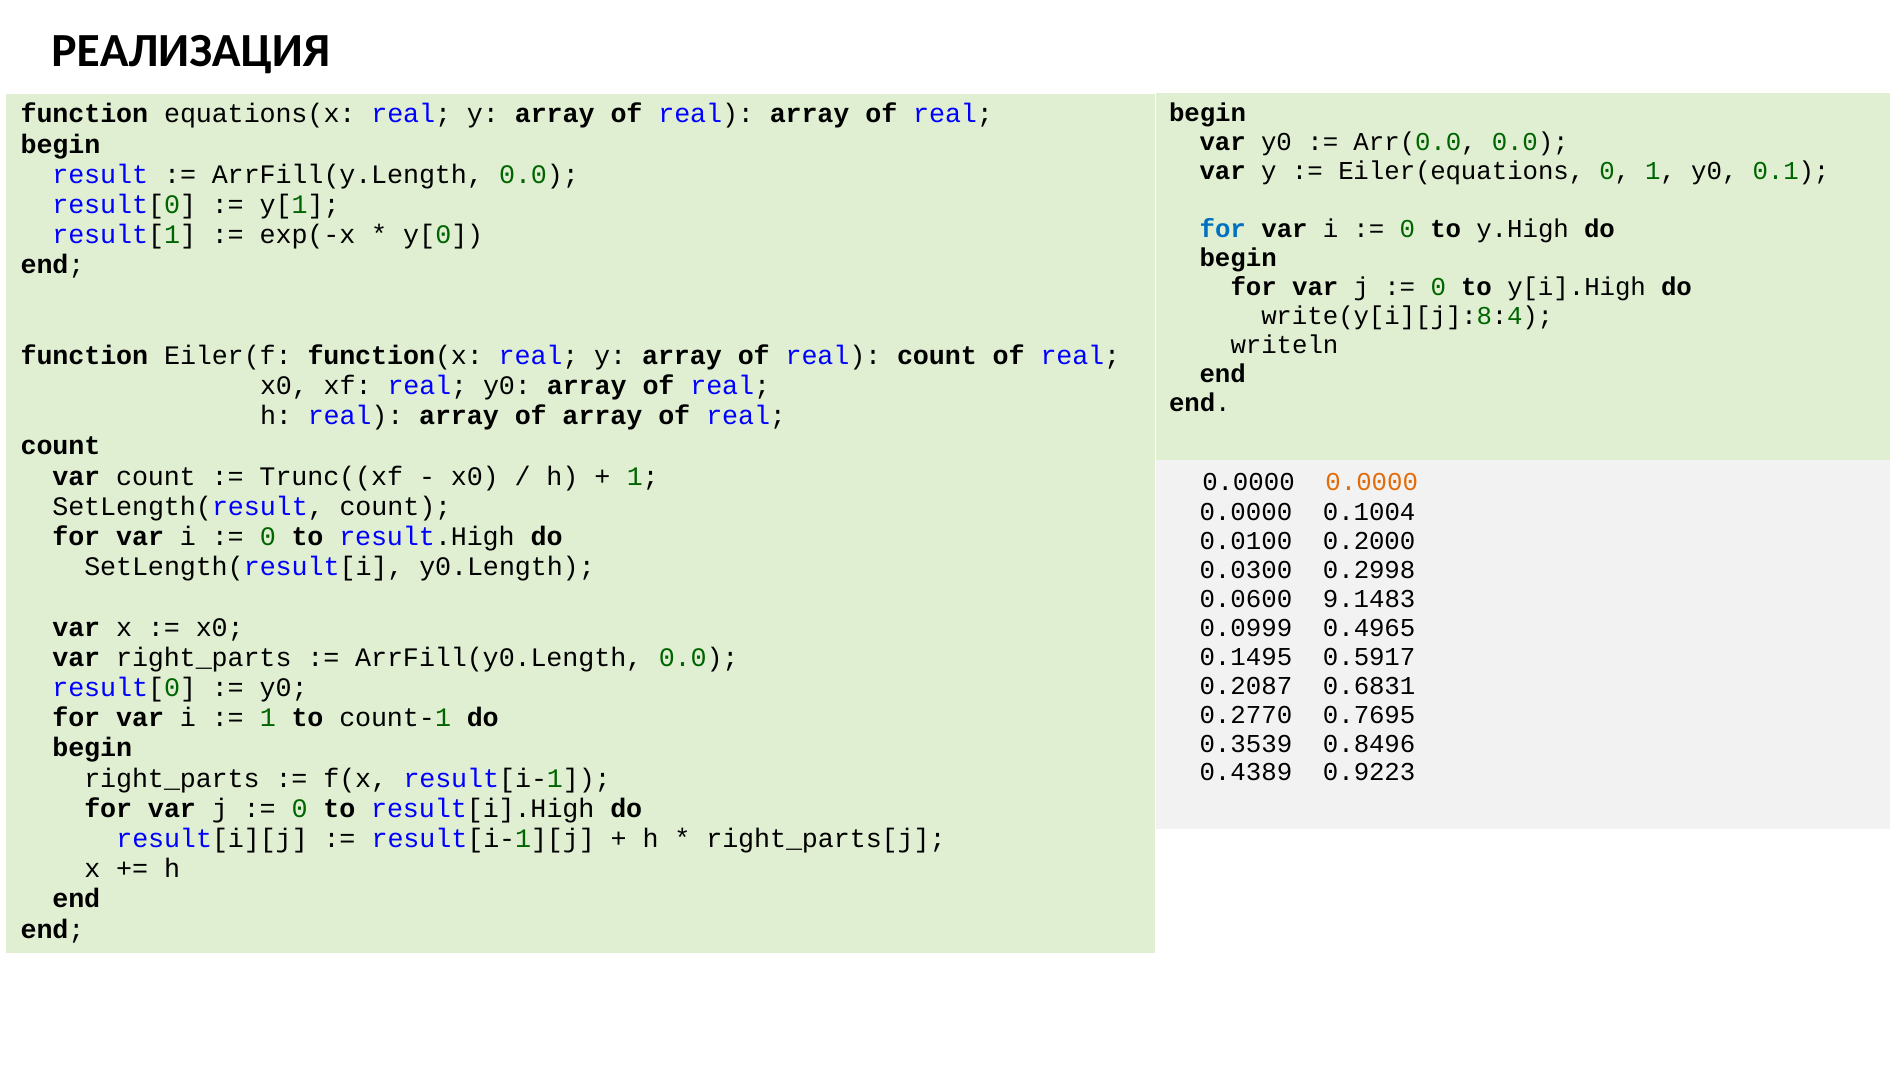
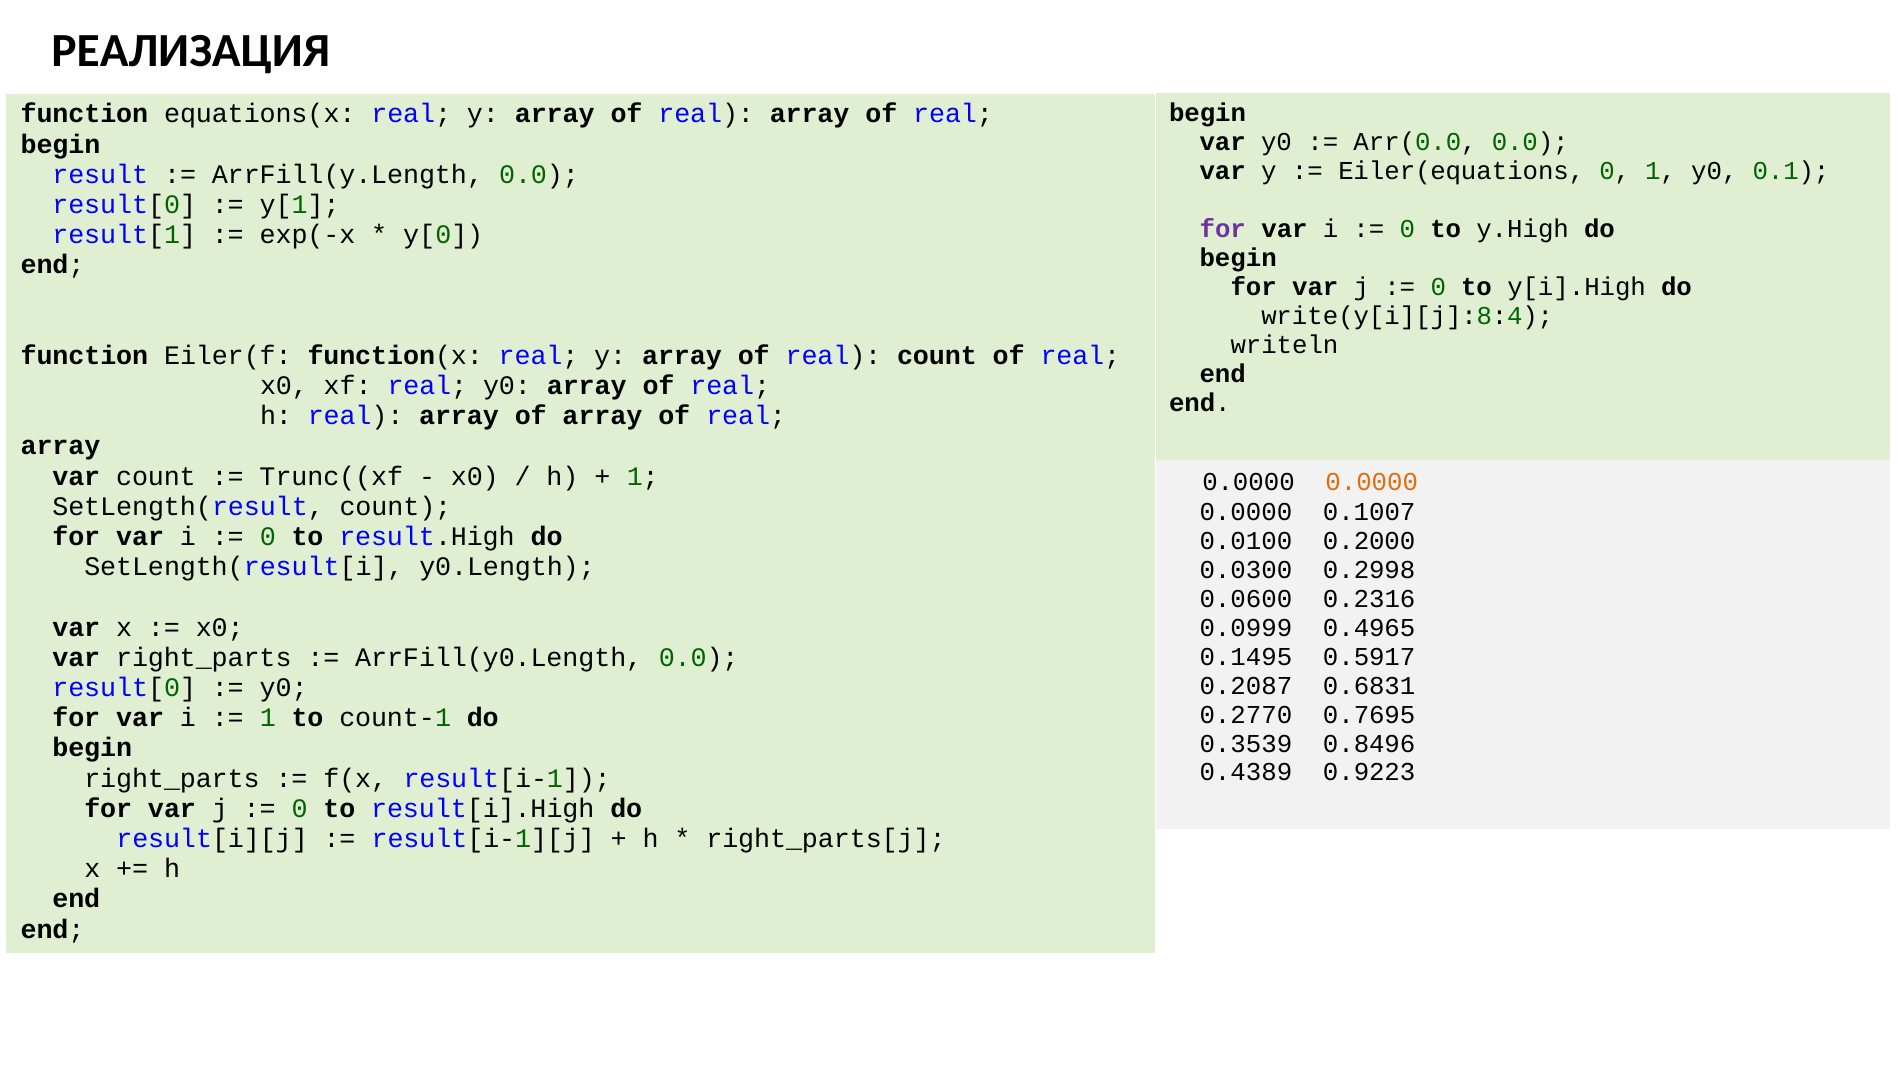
for colour: blue -> purple (1223, 229)
count: count -> array (61, 446)
0.1004: 0.1004 -> 0.1007 (1369, 512)
9.1483: 9.1483 -> 0.2316 (1369, 599)
